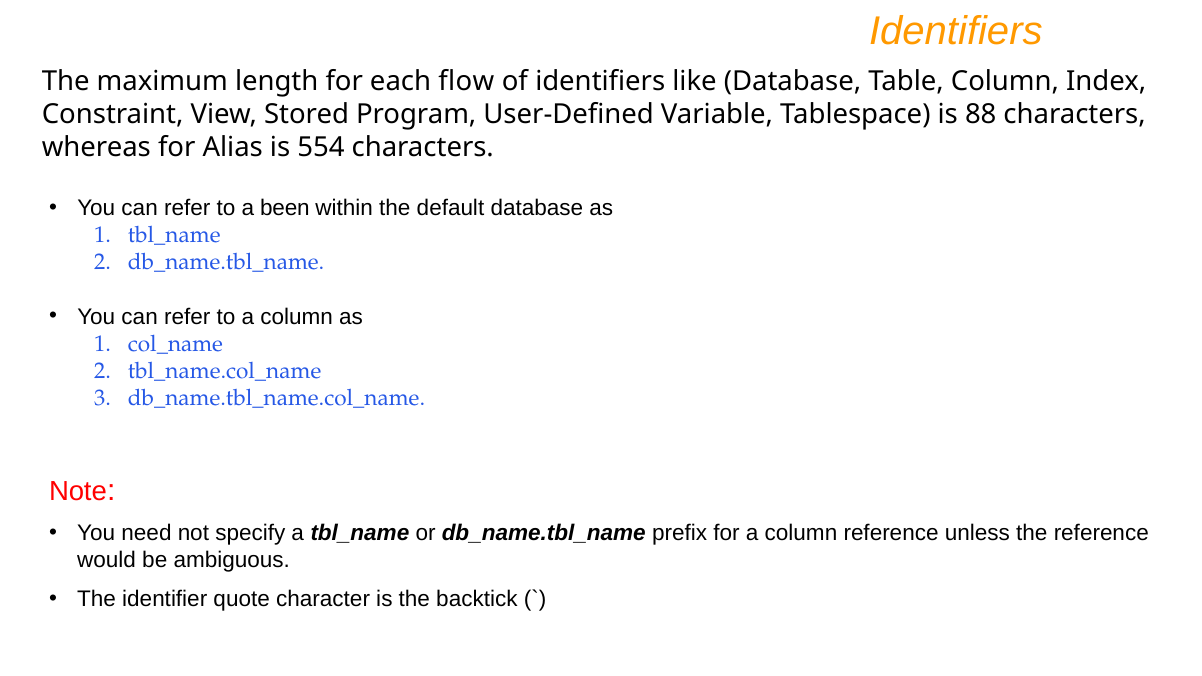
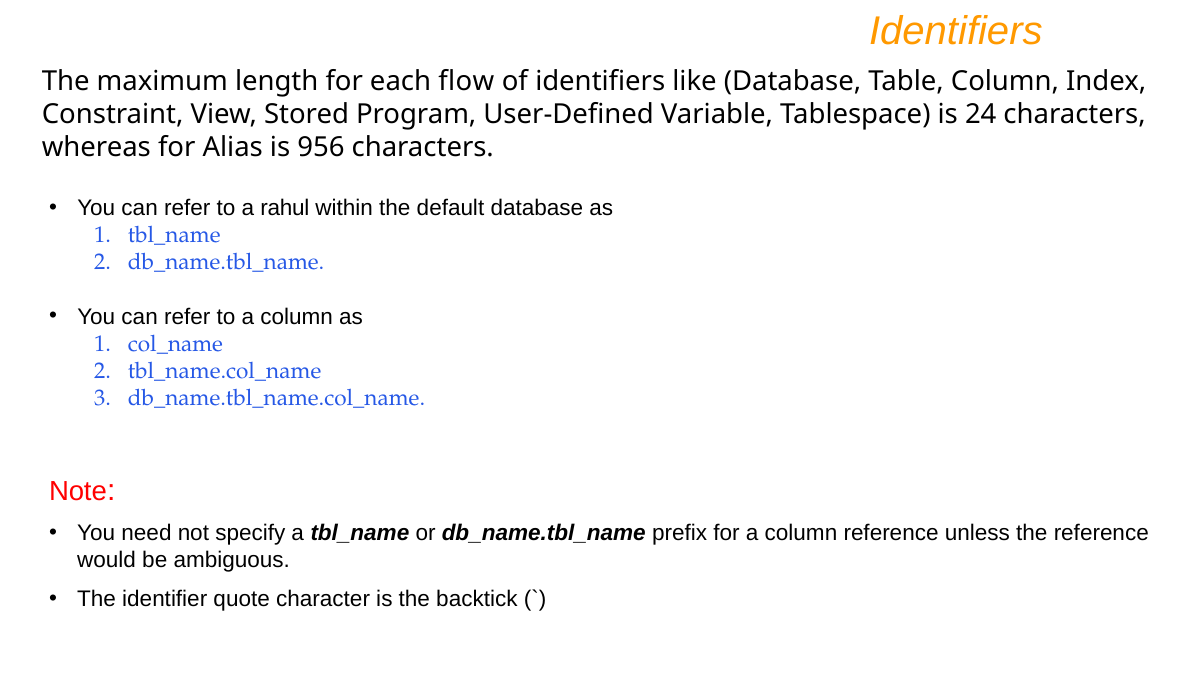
88: 88 -> 24 (981, 115)
554: 554 -> 956 (321, 148)
been: been -> rahul (285, 208)
